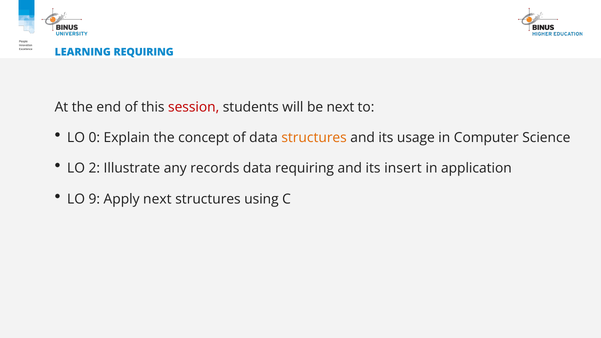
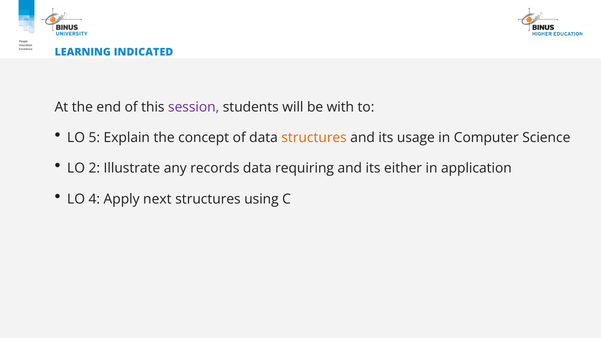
LEARNING REQUIRING: REQUIRING -> INDICATED (144, 52)
session colour: red -> purple (194, 107)
be next: next -> with (340, 107)
0: 0 -> 5 (94, 138)
insert: insert -> either (403, 168)
9: 9 -> 4 (94, 199)
